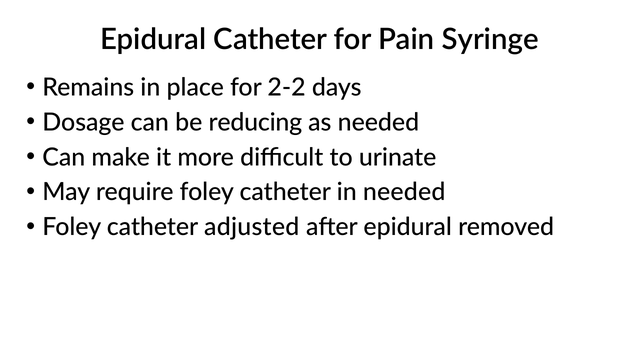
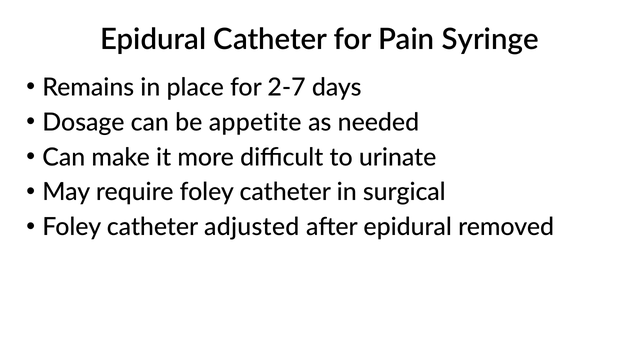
2-2: 2-2 -> 2-7 (287, 87)
reducing: reducing -> appetite (255, 122)
in needed: needed -> surgical (404, 192)
